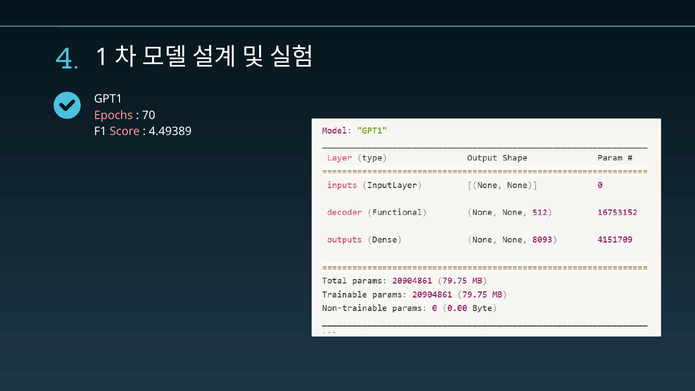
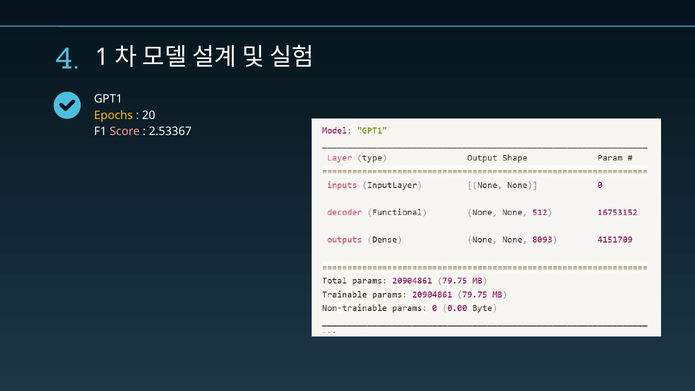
Epochs colour: pink -> yellow (114, 115)
70: 70 -> 20 (149, 115)
4.49389: 4.49389 -> 2.53367 (170, 132)
